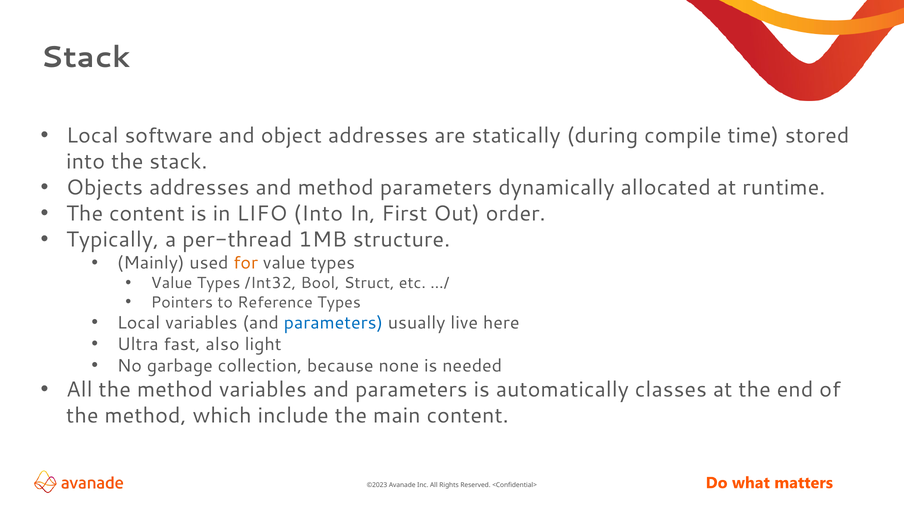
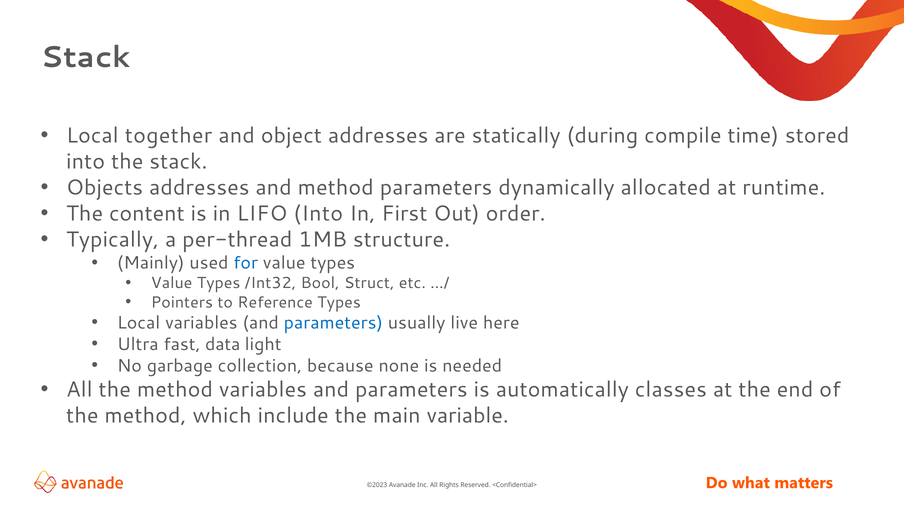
software: software -> together (169, 136)
for colour: orange -> blue (246, 263)
also: also -> data (223, 345)
main content: content -> variable (468, 416)
